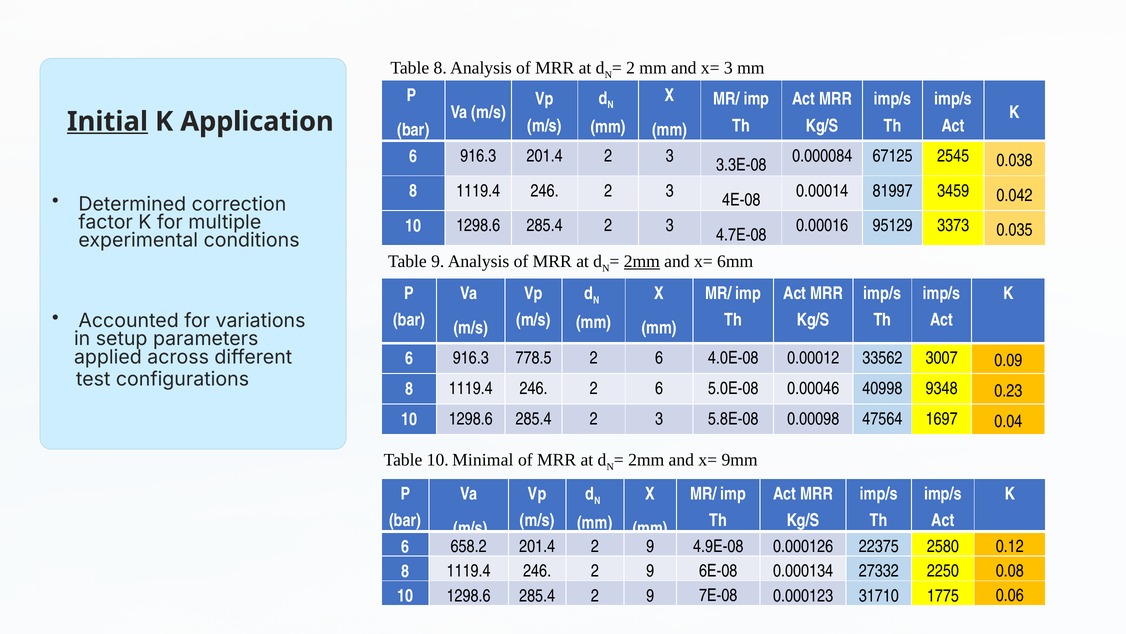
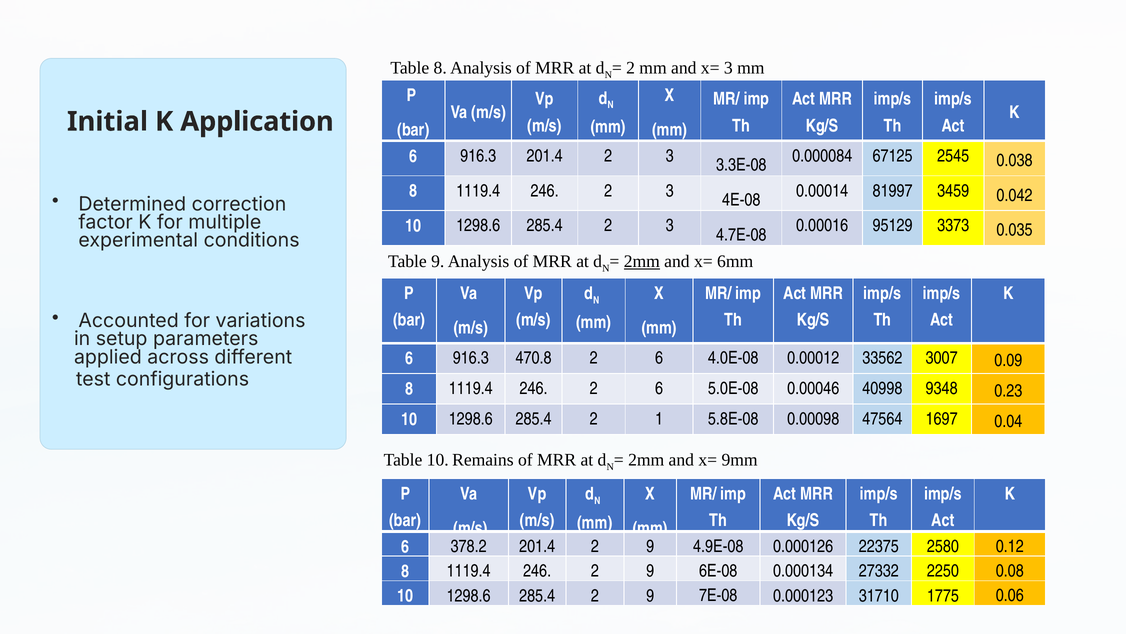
Initial underline: present -> none (107, 121)
778.5: 778.5 -> 470.8 (534, 358)
3: 3 -> 1 (659, 419)
Minimal: Minimal -> Remains (483, 459)
658.2: 658.2 -> 378.2 (469, 546)
